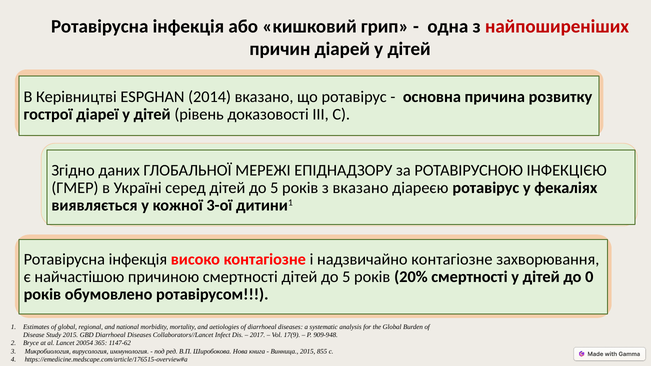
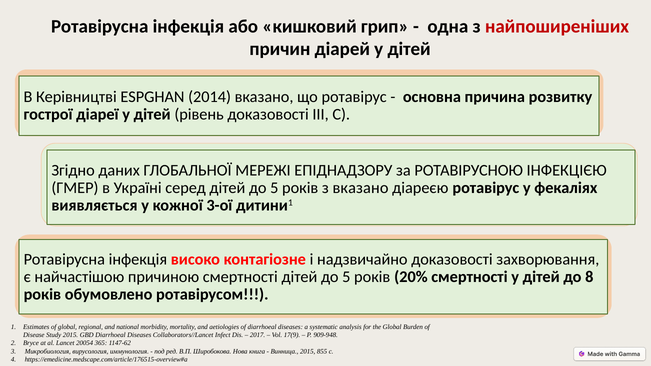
надзвичайно контагіозне: контагіозне -> доказовості (452, 259)
0: 0 -> 8 (589, 277)
